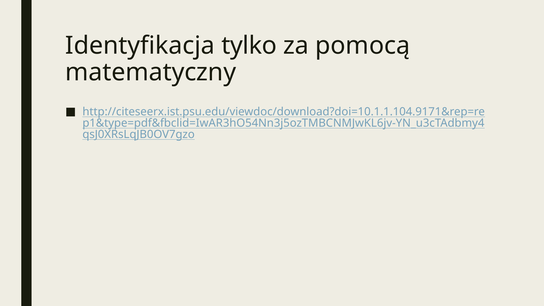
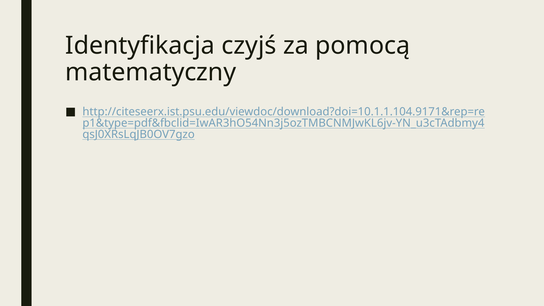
tylko: tylko -> czyjś (249, 46)
